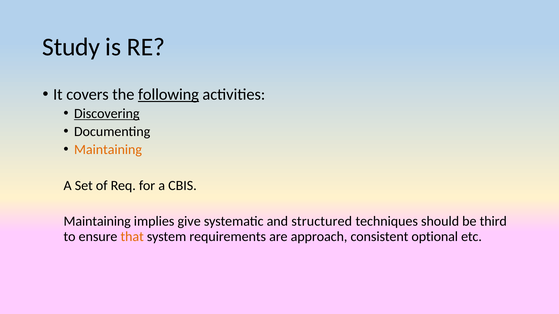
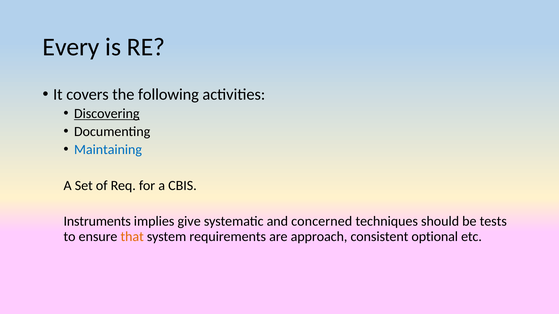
Study: Study -> Every (71, 47)
following underline: present -> none (168, 94)
Maintaining colour: orange -> blue (108, 150)
Maintaining: Maintaining -> Instruments (97, 222)
structured: structured -> concerned (322, 222)
third: third -> tests (493, 222)
